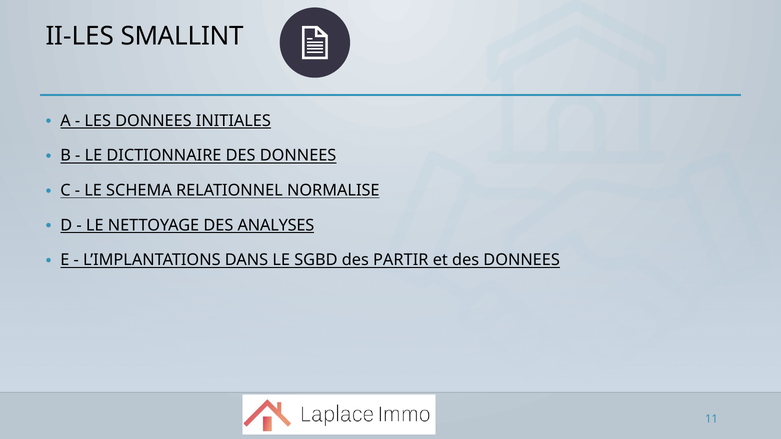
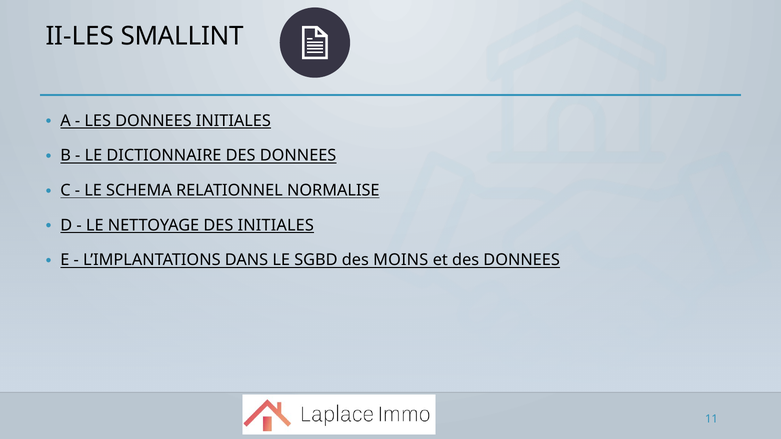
DES ANALYSES: ANALYSES -> INITIALES (276, 225)
PARTIR: PARTIR -> MOINS (401, 260)
